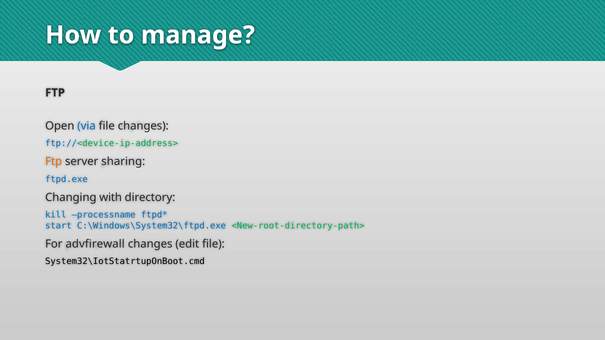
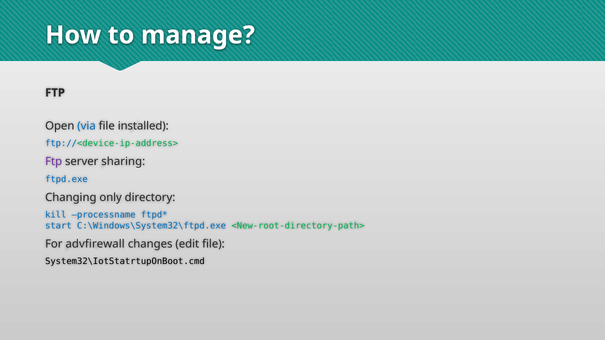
file changes: changes -> installed (143, 126)
Ftp colour: orange -> purple (54, 162)
with: with -> only (111, 198)
